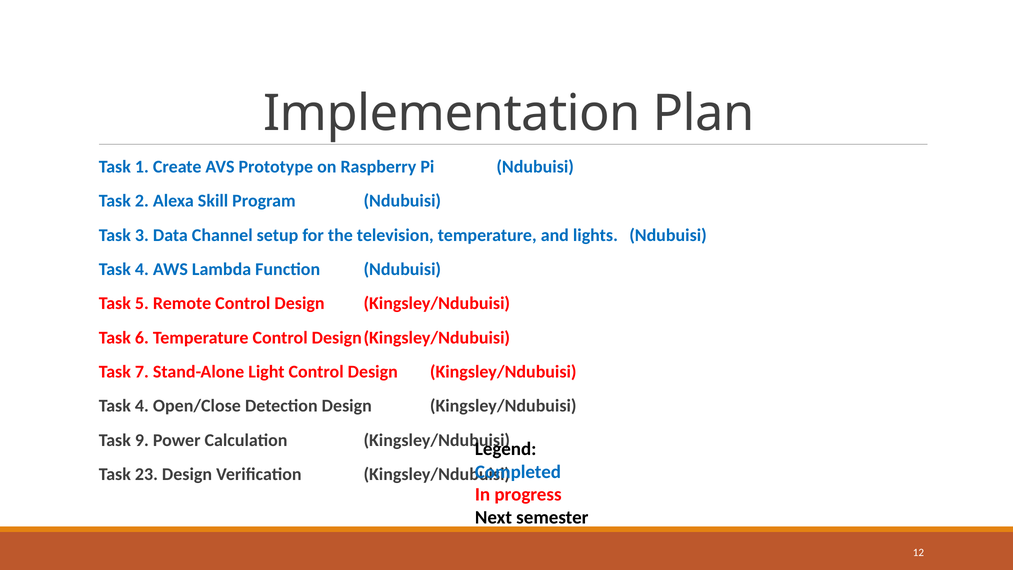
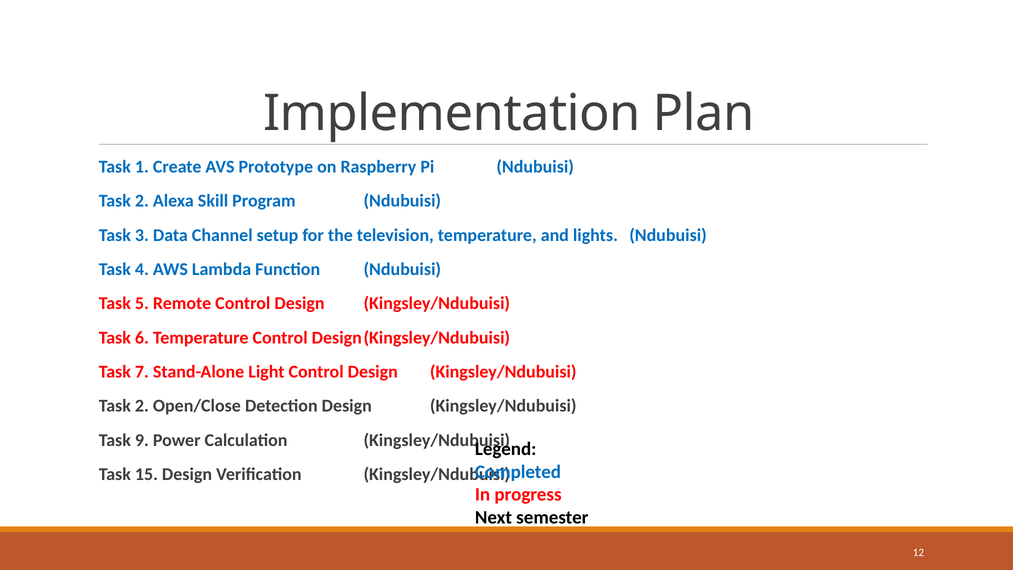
4: 4 -> 2 (142, 406)
23: 23 -> 15 (146, 474)
